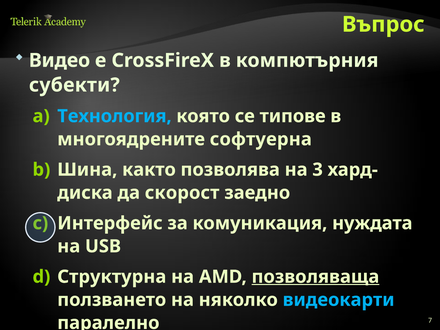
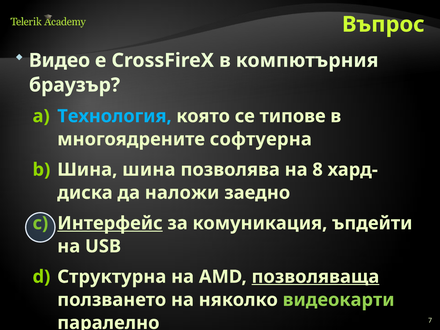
субекти: субекти -> браузър (75, 85)
Шина както: както -> шина (149, 170)
3: 3 -> 8 (318, 170)
скорост: скорост -> наложи (182, 193)
Интерфейс underline: none -> present (110, 223)
нуждата: нуждата -> ъпдейти (372, 223)
видеокарти colour: light blue -> light green (339, 300)
